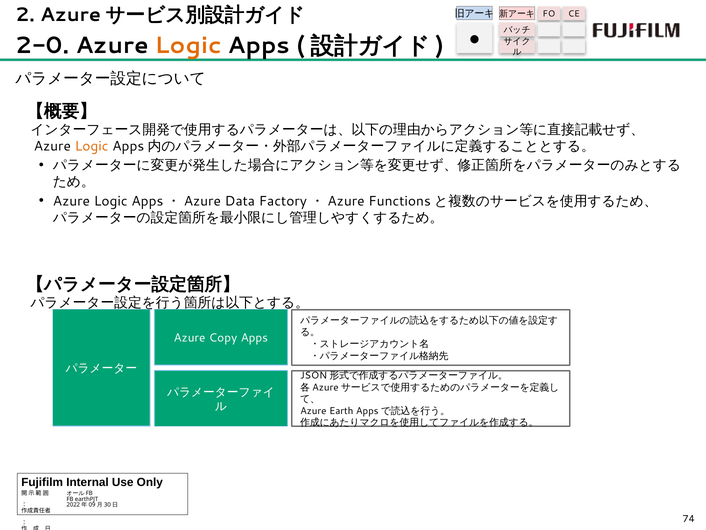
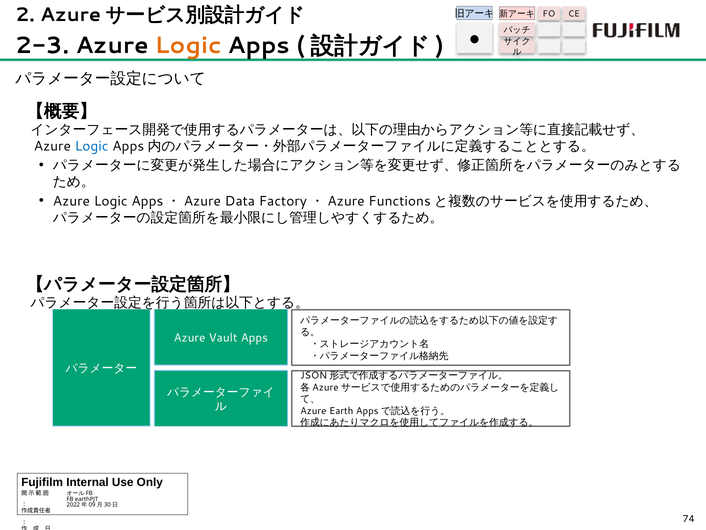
2-0: 2-0 -> 2-3 (42, 46)
Logic colour: orange -> blue (92, 146)
Copy: Copy -> Vault (223, 338)
